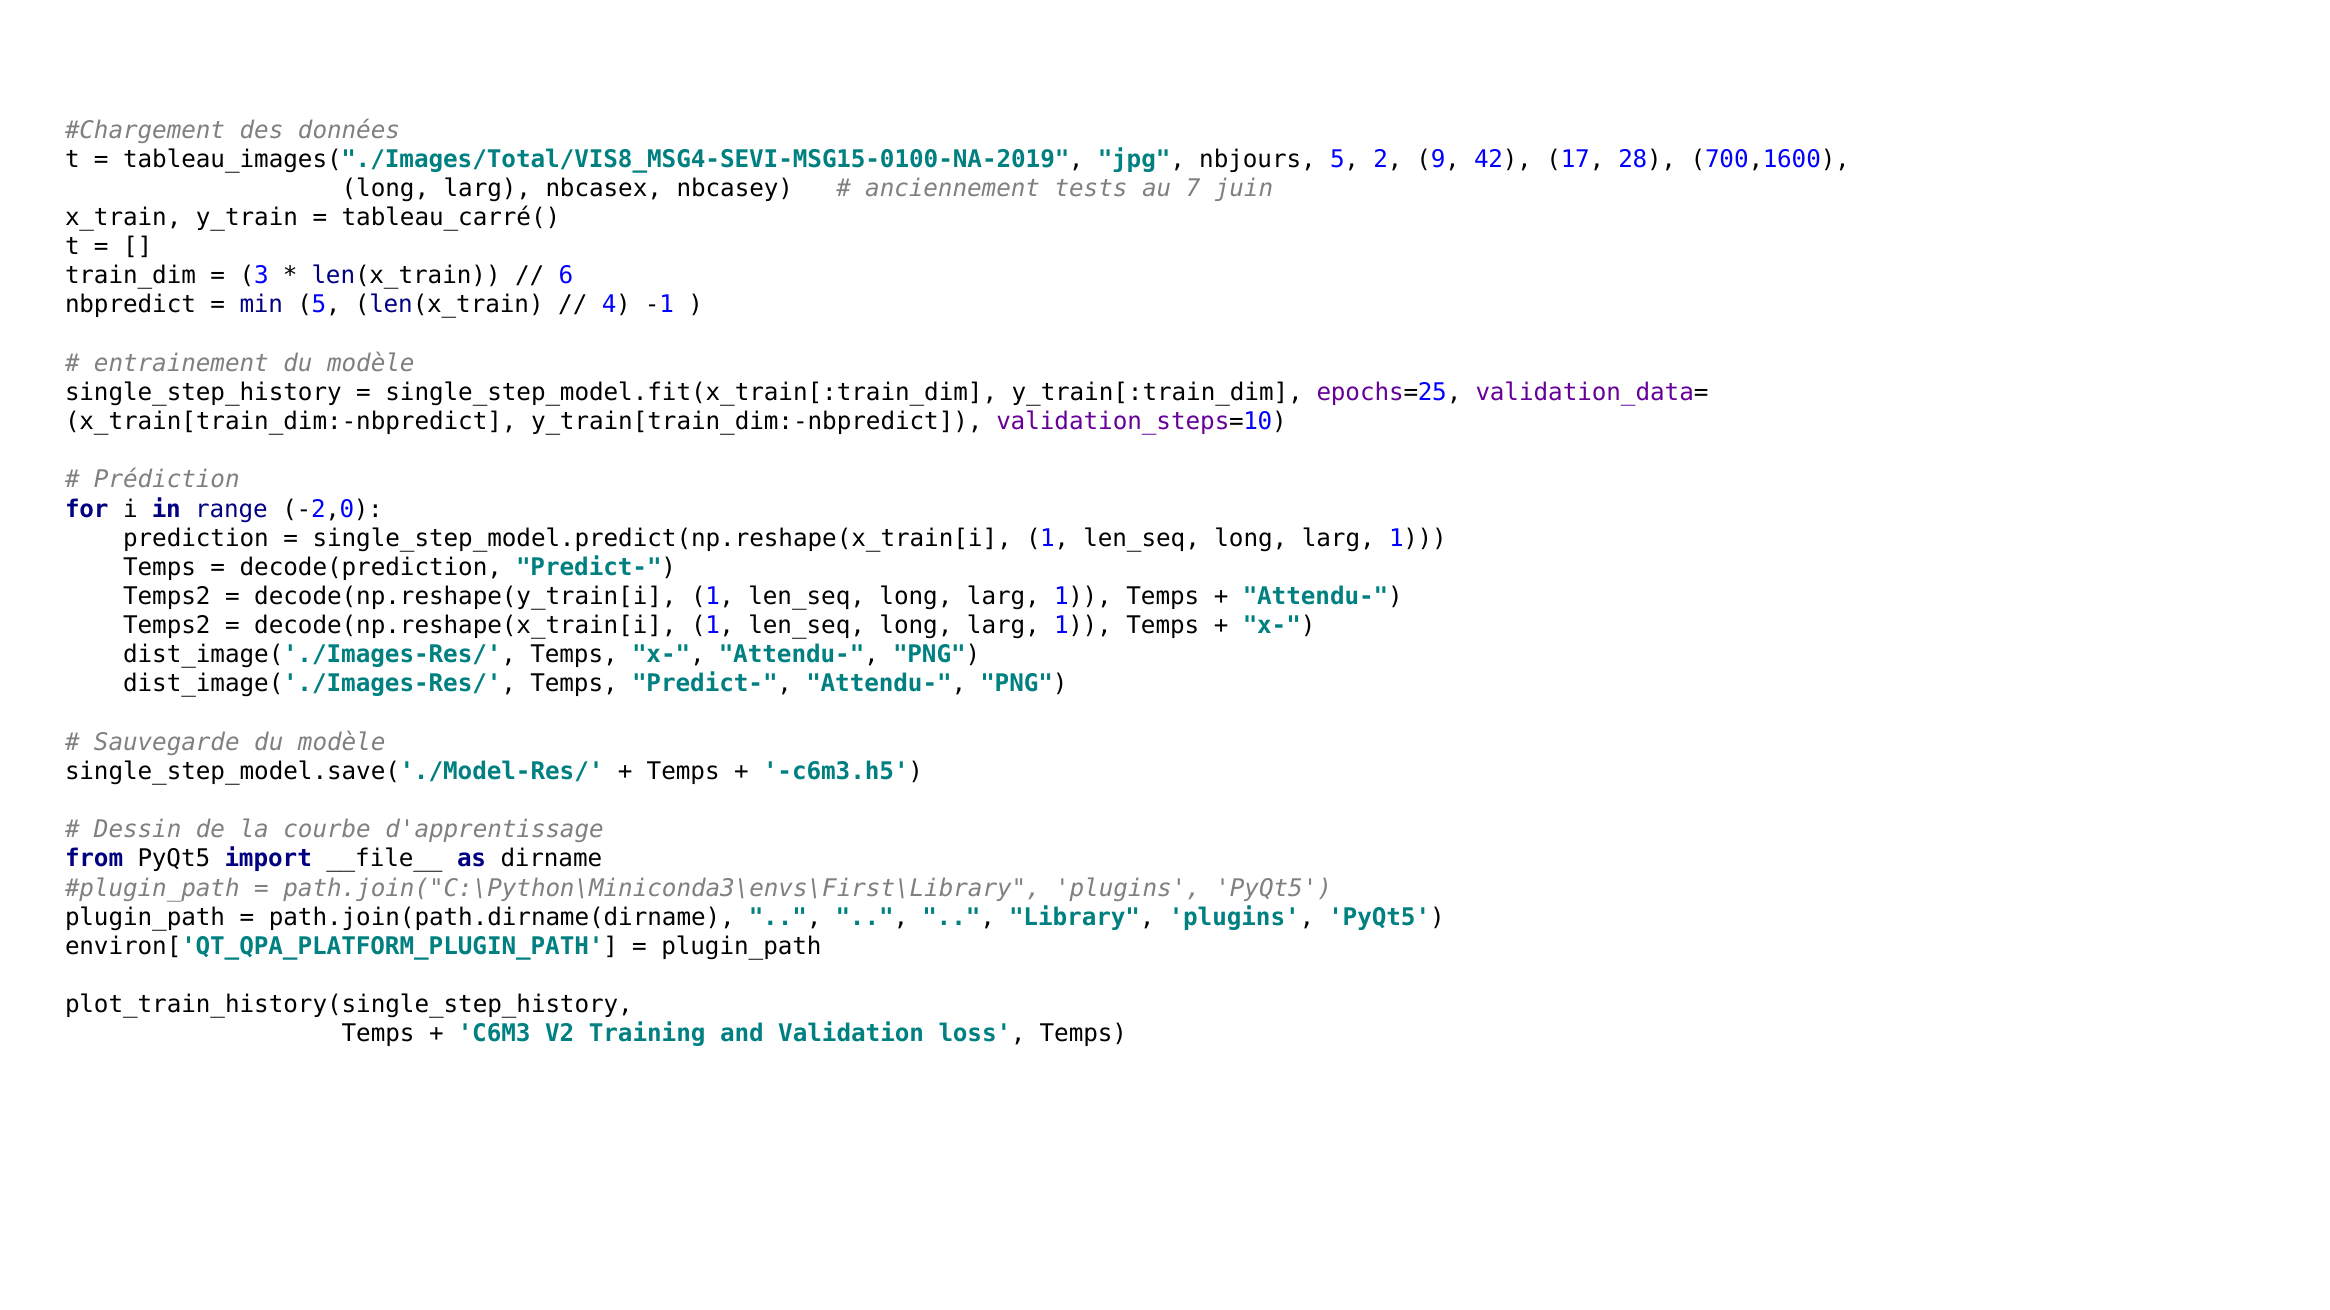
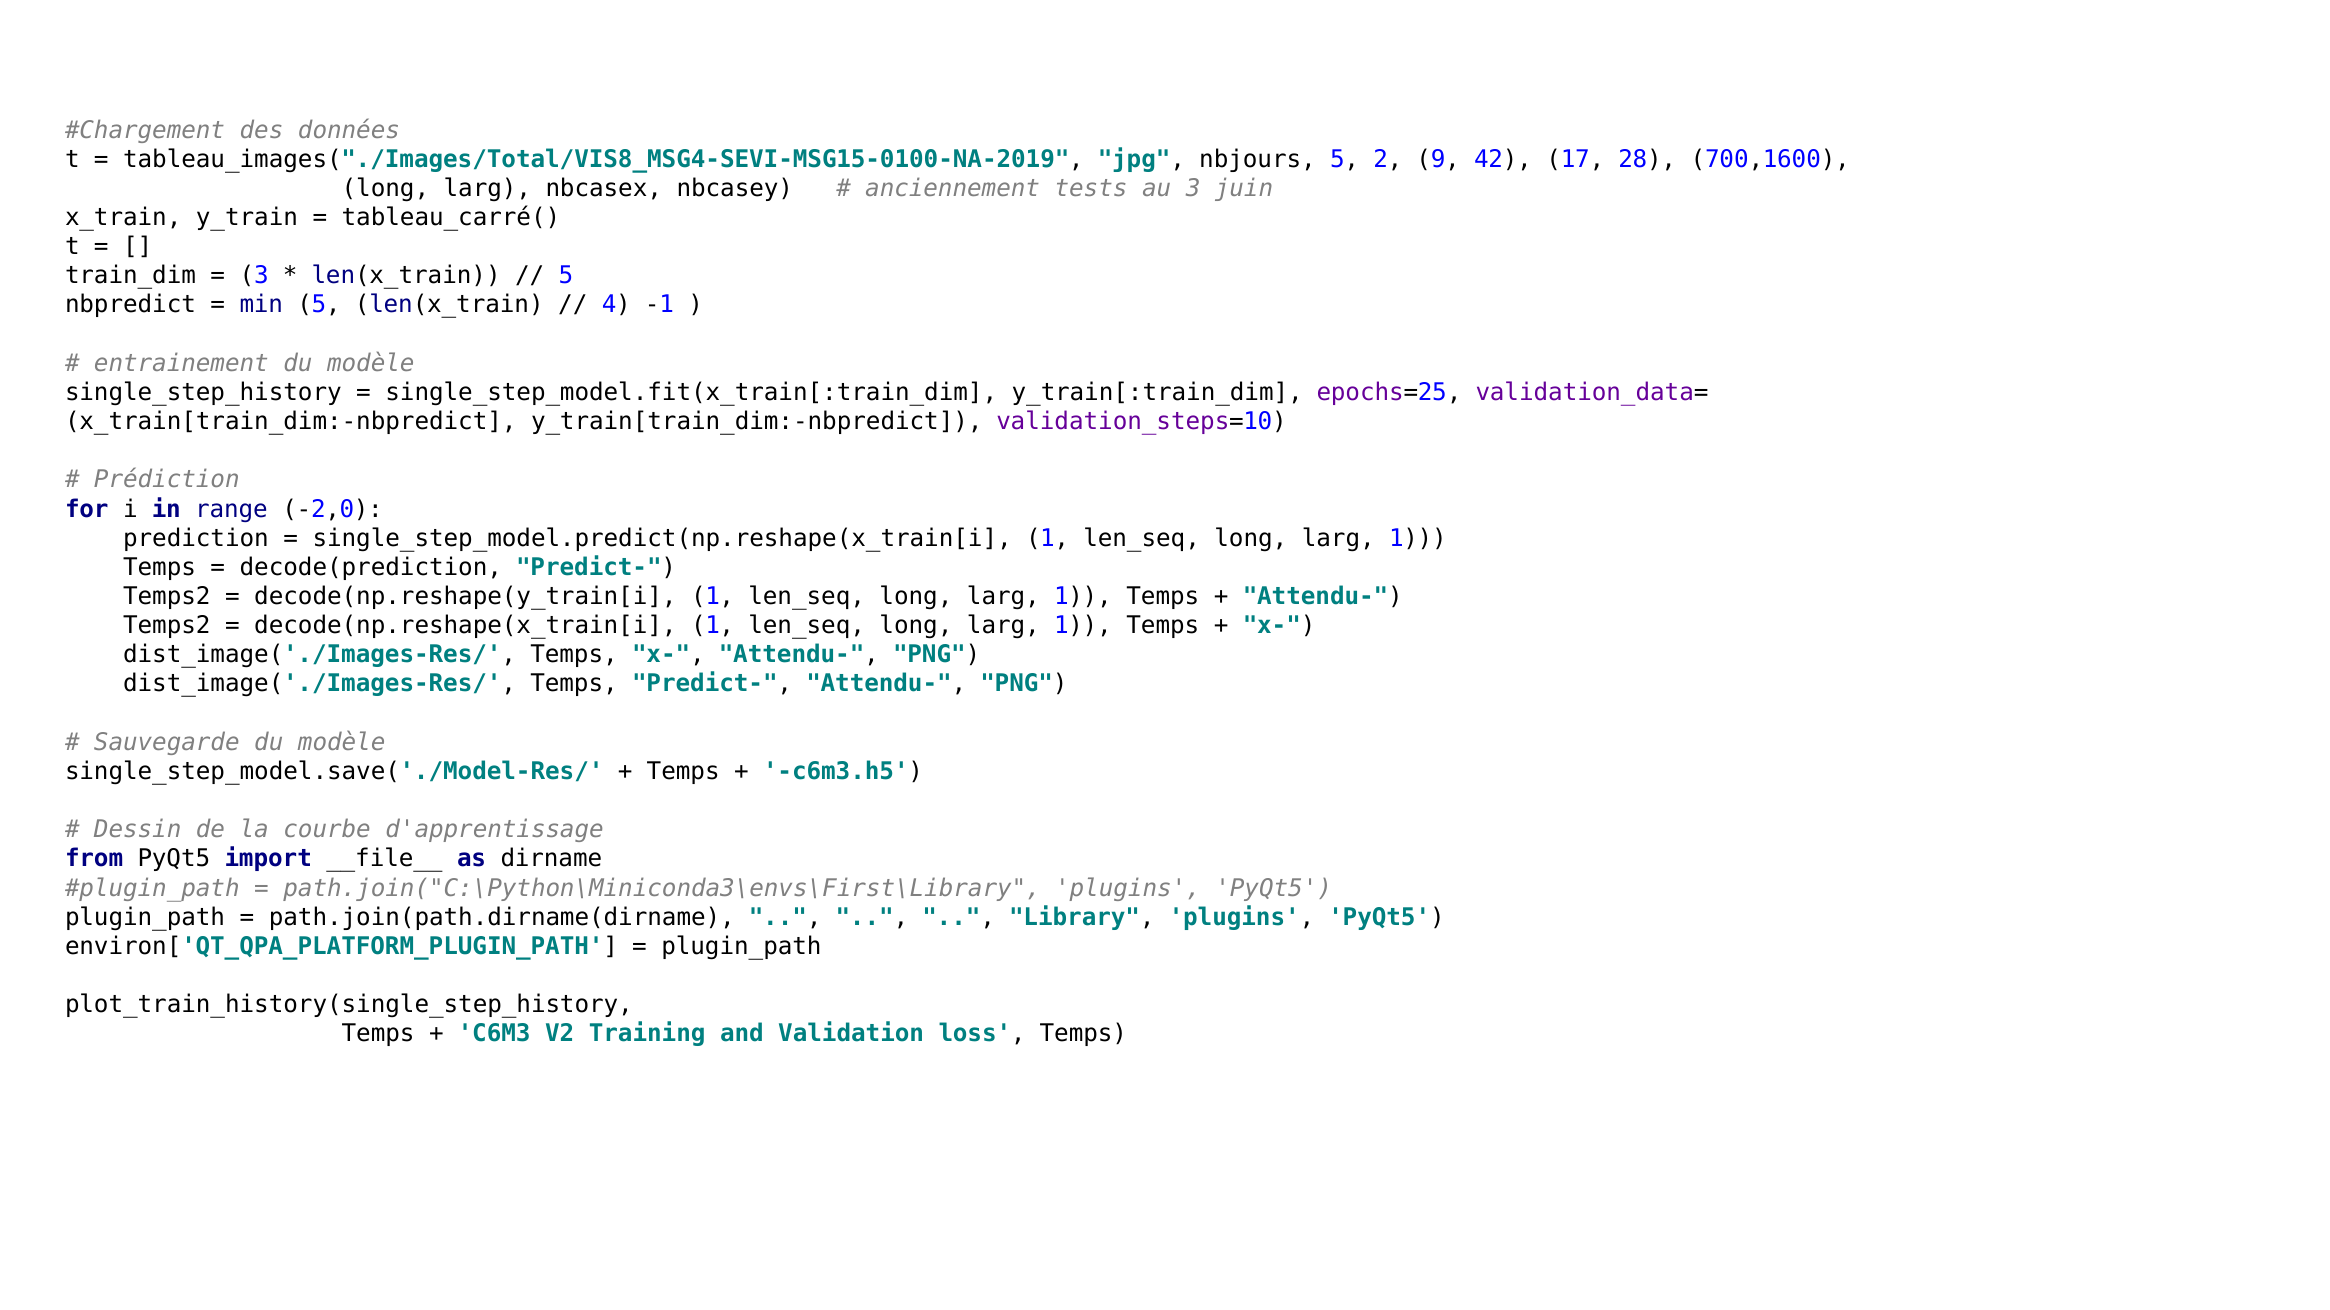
au 7: 7 -> 3 (1193, 188)
6: 6 -> 5 (566, 276)
